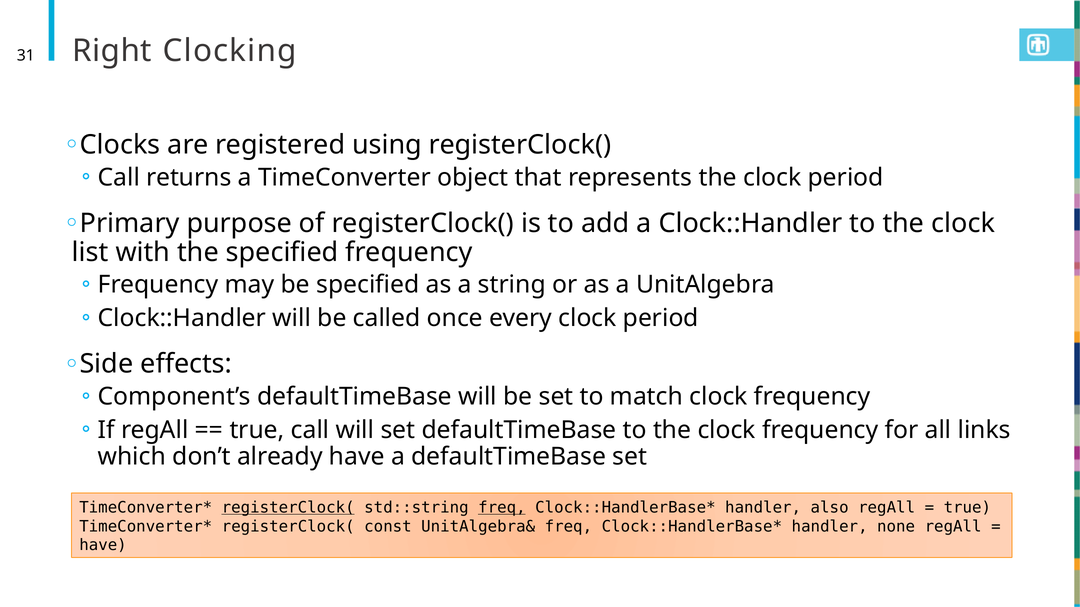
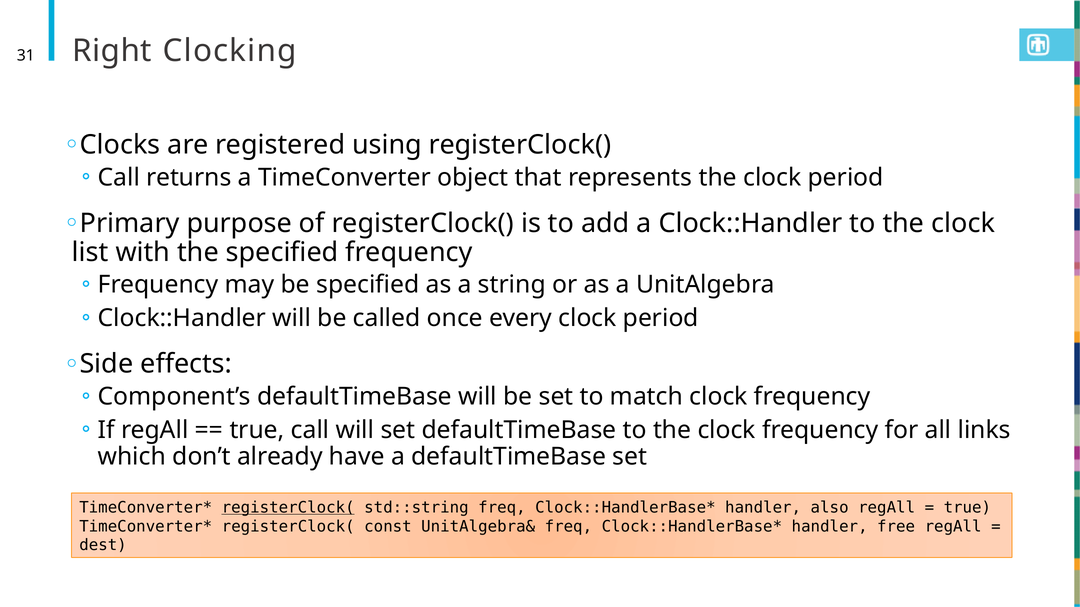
freq underline: present -> none (502, 508)
none: none -> free (896, 527)
have: have -> dest (103, 546)
